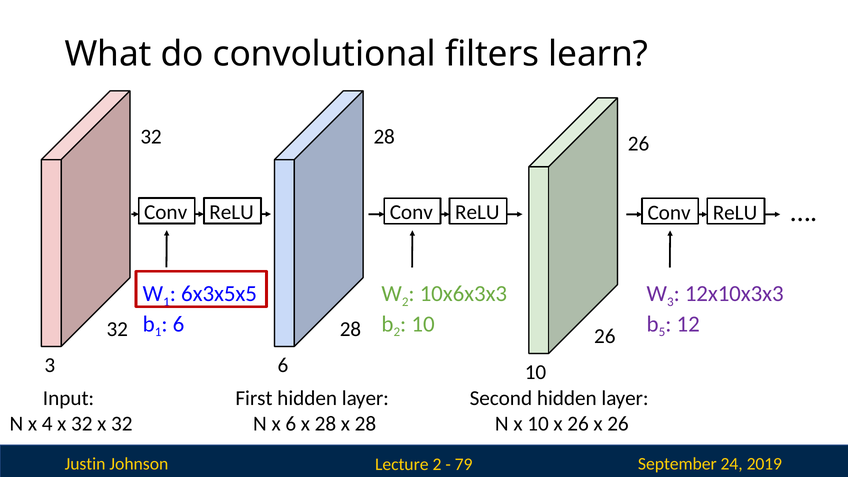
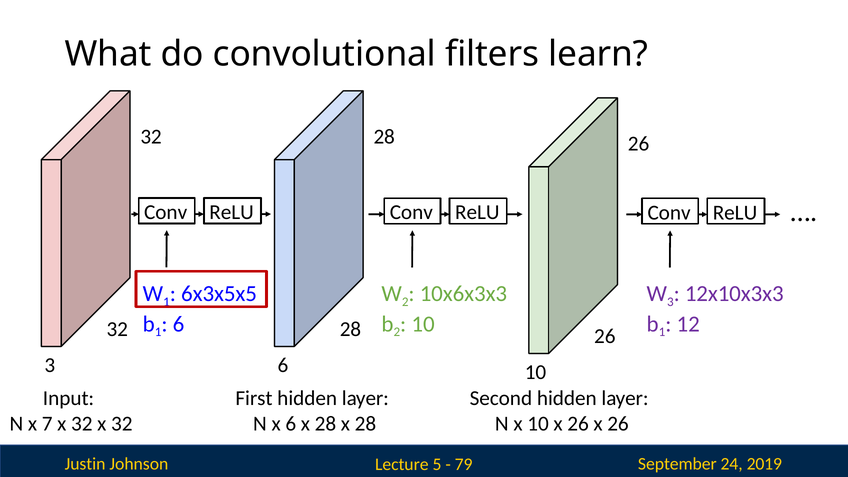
5: 5 -> 1 (662, 332)
4: 4 -> 7 (47, 424)
Lecture 2: 2 -> 5 (437, 464)
